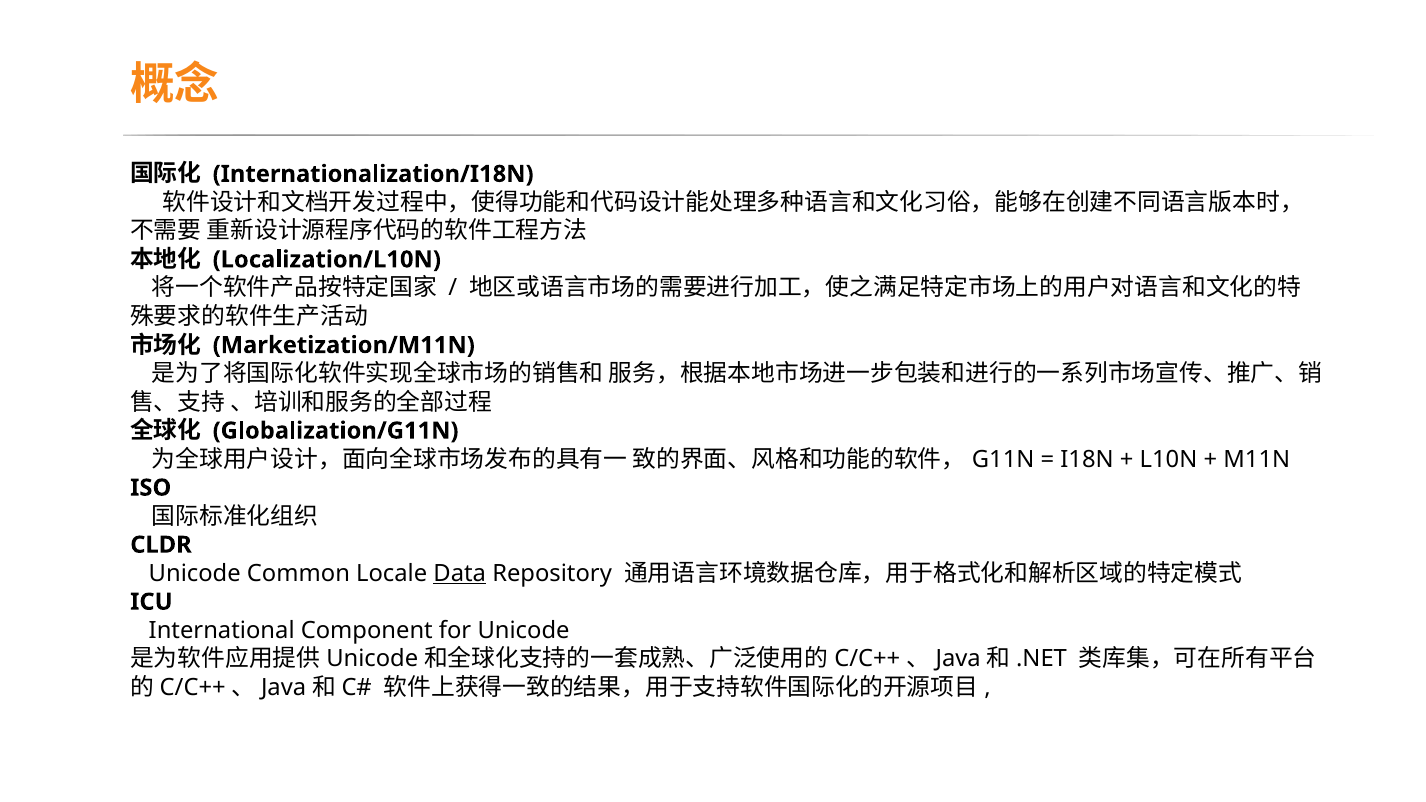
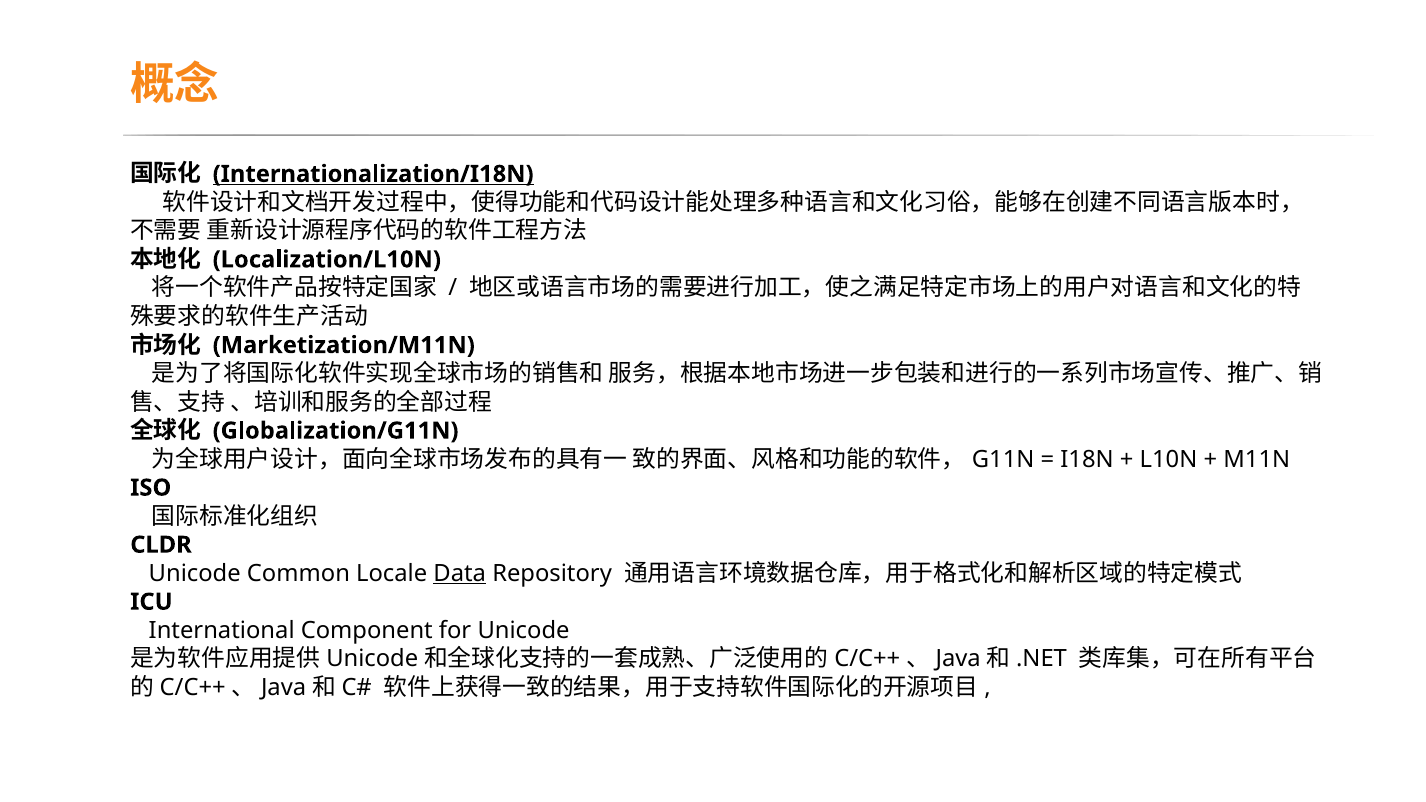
Internationalization/I18N underline: none -> present (373, 174)
